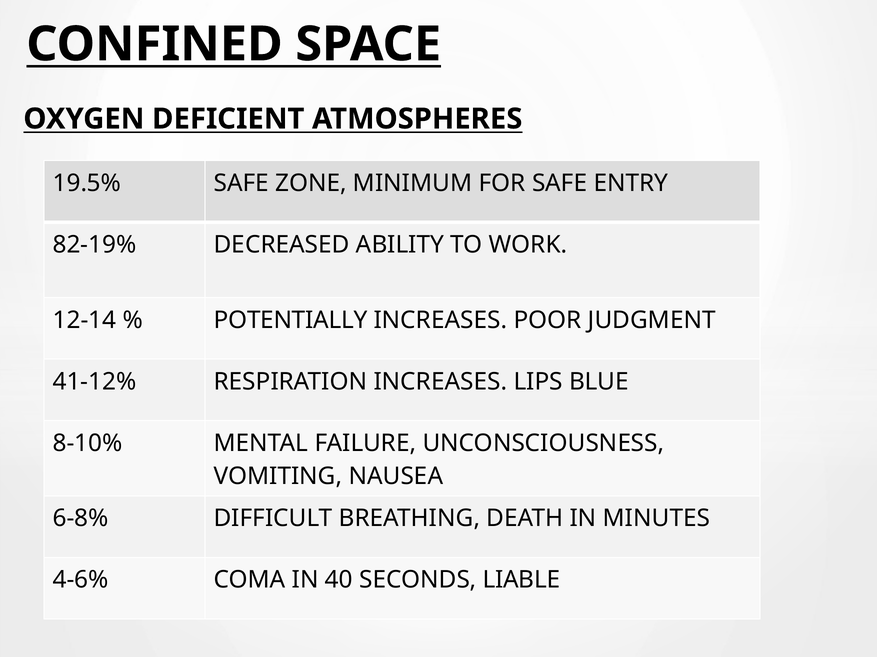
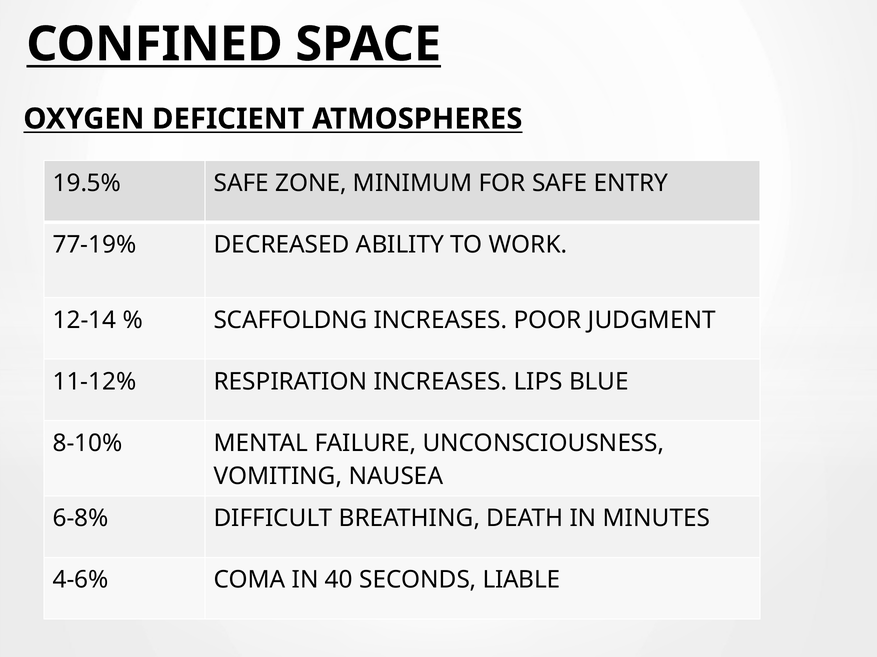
82-19%: 82-19% -> 77-19% (95, 245)
POTENTIALLY: POTENTIALLY -> SCAFFOLDNG (291, 320)
41-12%: 41-12% -> 11-12% (95, 382)
